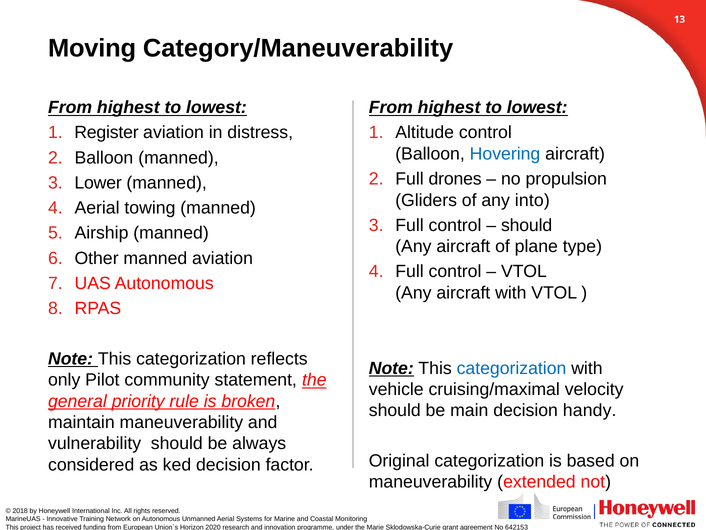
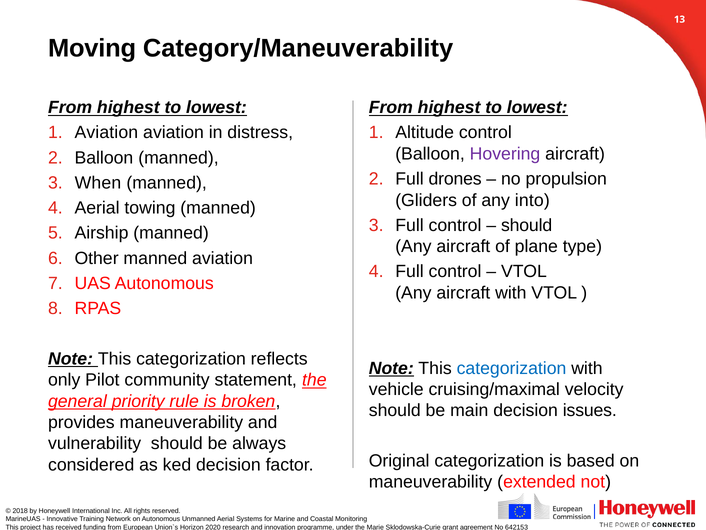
Register: Register -> Aviation (106, 133)
Hovering colour: blue -> purple (505, 154)
Lower: Lower -> When (98, 183)
handy: handy -> issues (590, 410)
maintain: maintain -> provides (81, 422)
